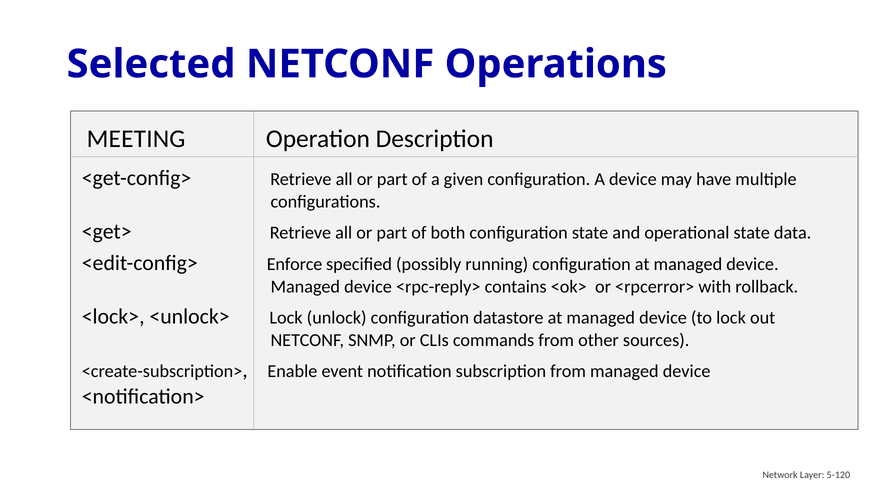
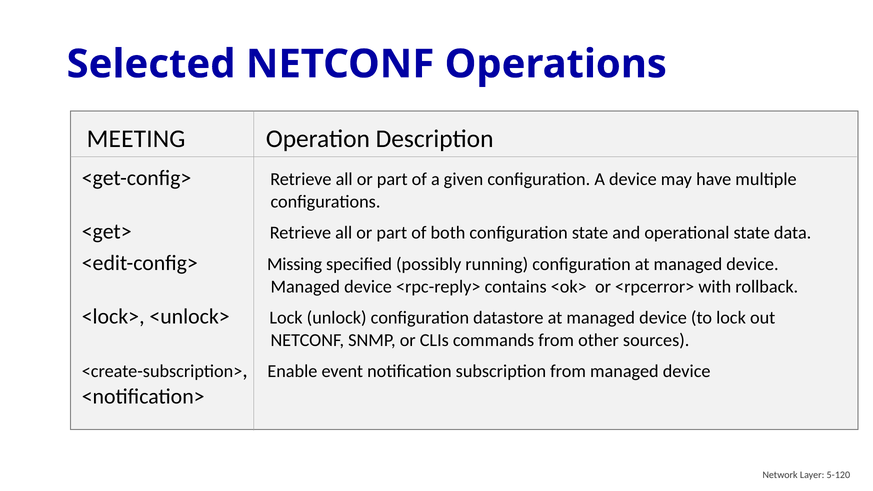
Enforce: Enforce -> Missing (295, 264)
